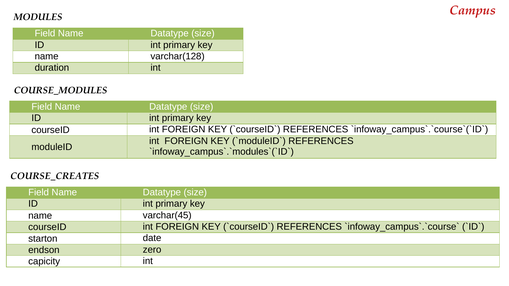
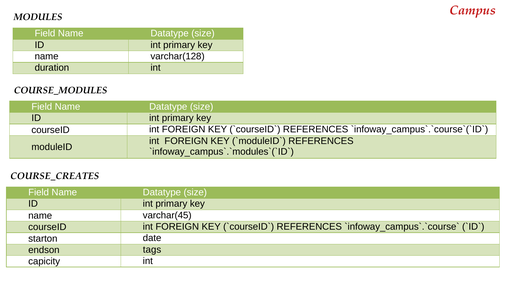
zero: zero -> tags (152, 250)
